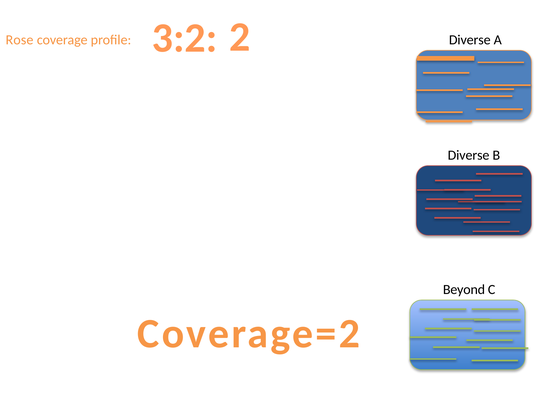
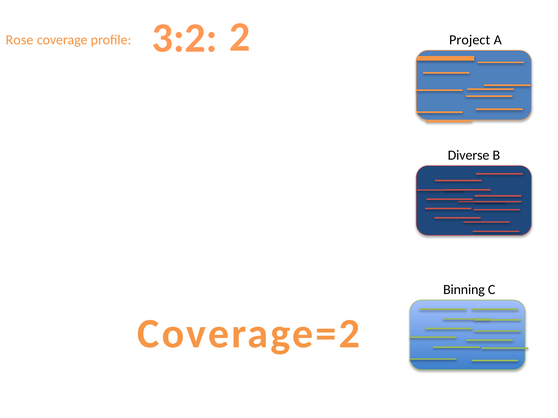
3:2 Diverse: Diverse -> Project (470, 40)
Beyond: Beyond -> Binning (464, 290)
